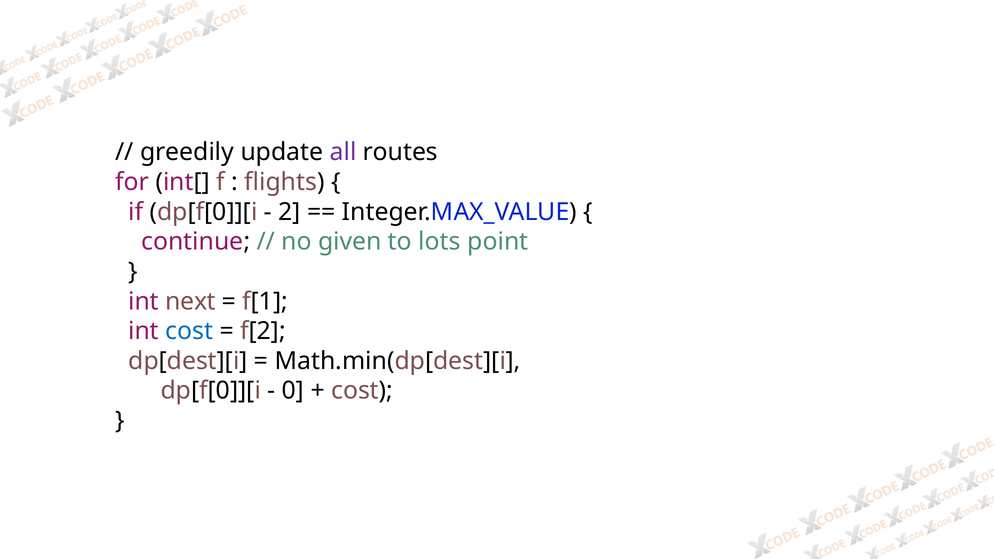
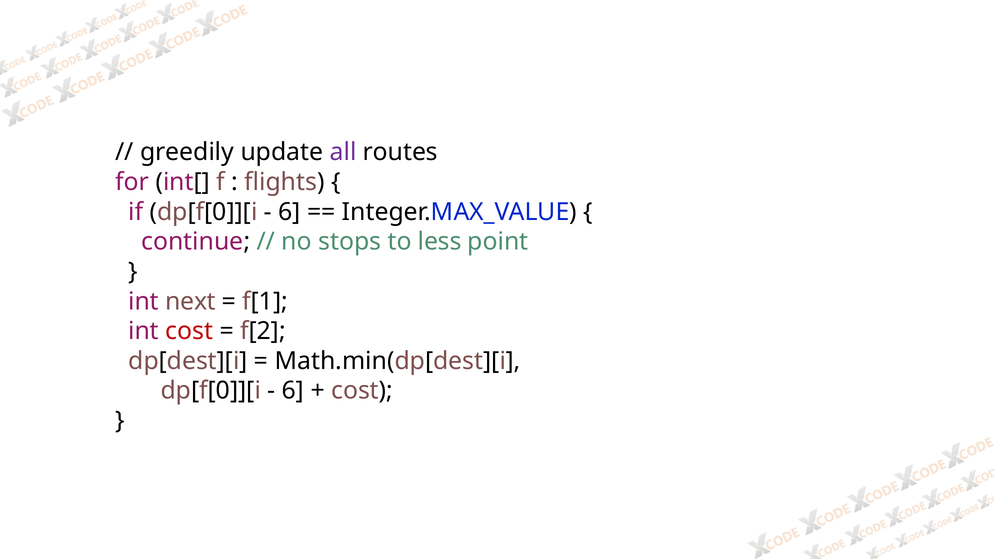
2: 2 -> 6 (289, 212)
given: given -> stops (350, 242)
lots: lots -> less (440, 242)
cost colour: blue -> red (189, 331)
0: 0 -> 6 (293, 391)
